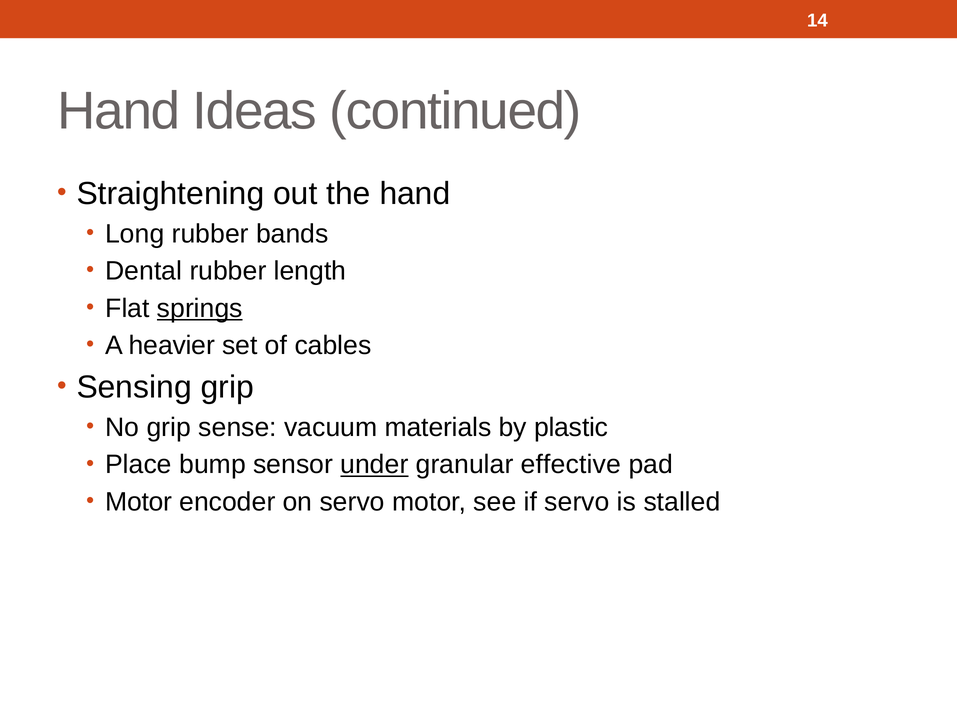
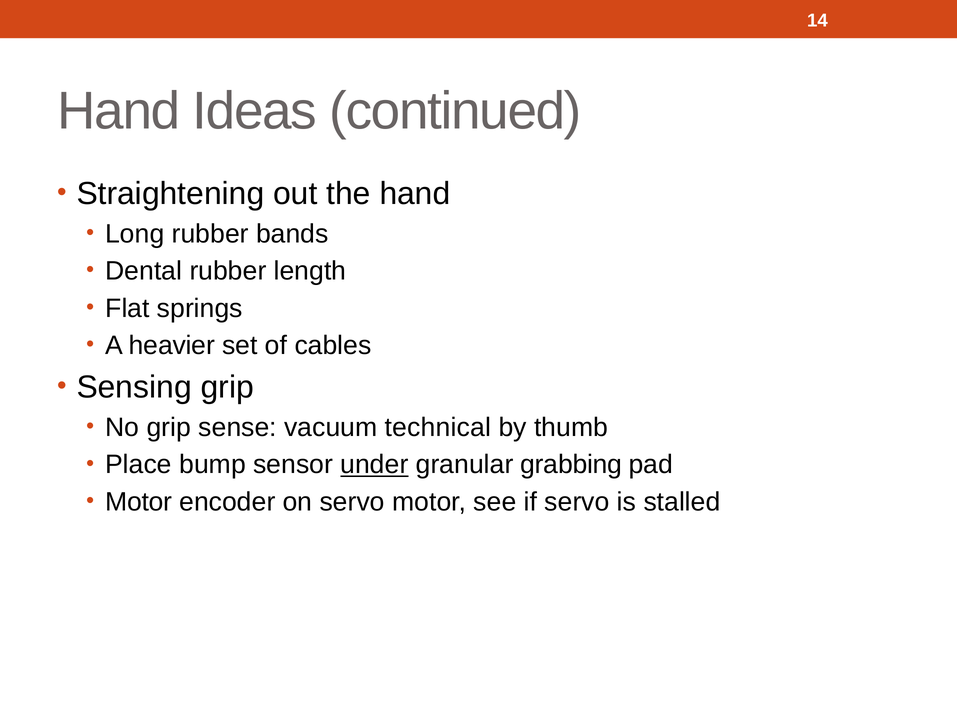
springs underline: present -> none (200, 308)
materials: materials -> technical (438, 427)
plastic: plastic -> thumb (571, 427)
effective: effective -> grabbing (571, 464)
